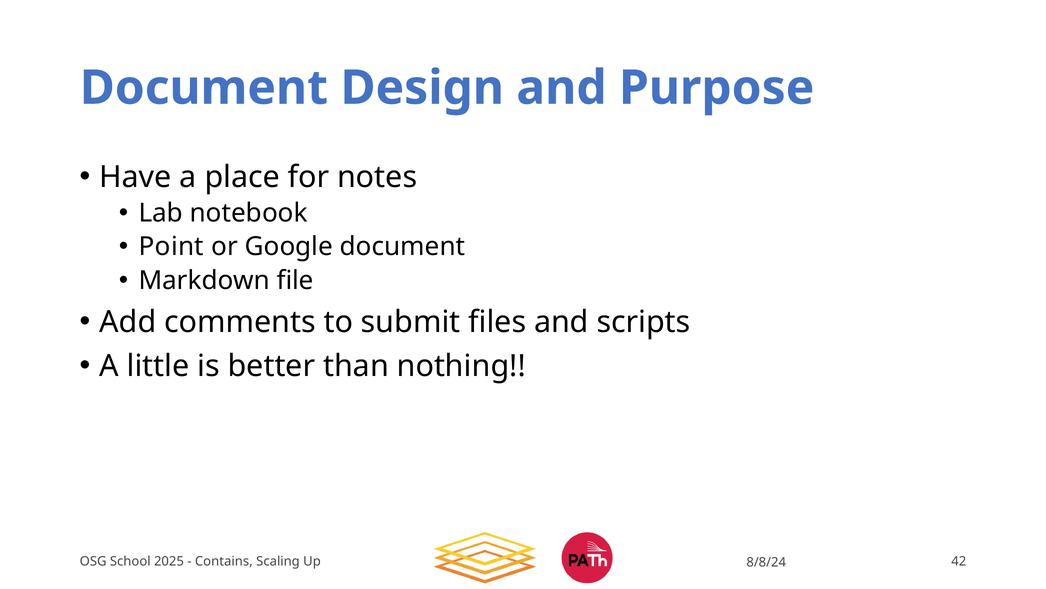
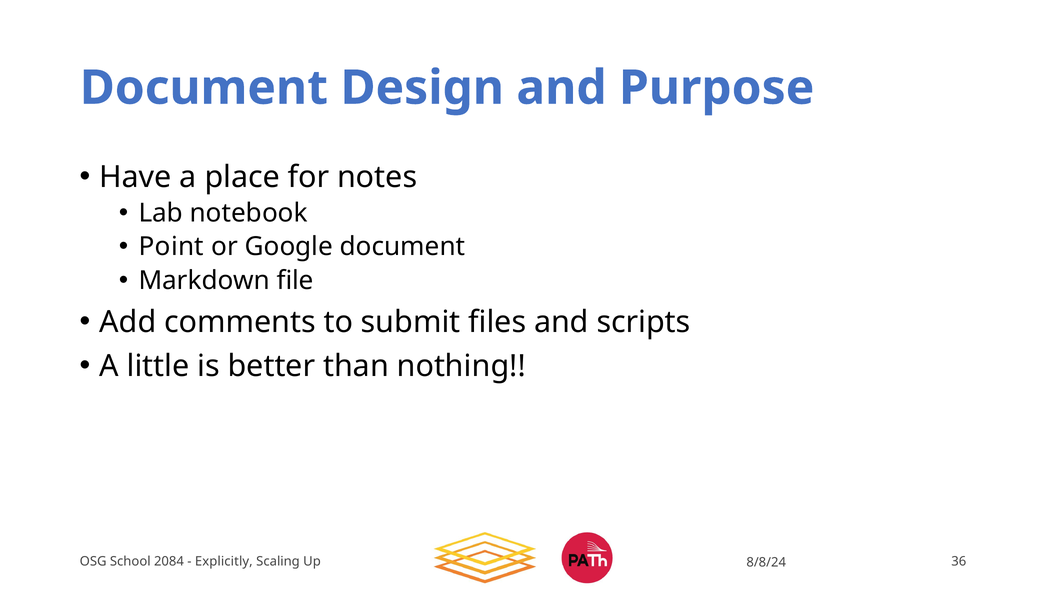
2025: 2025 -> 2084 (169, 561)
Contains: Contains -> Explicitly (224, 561)
42: 42 -> 36 (959, 561)
